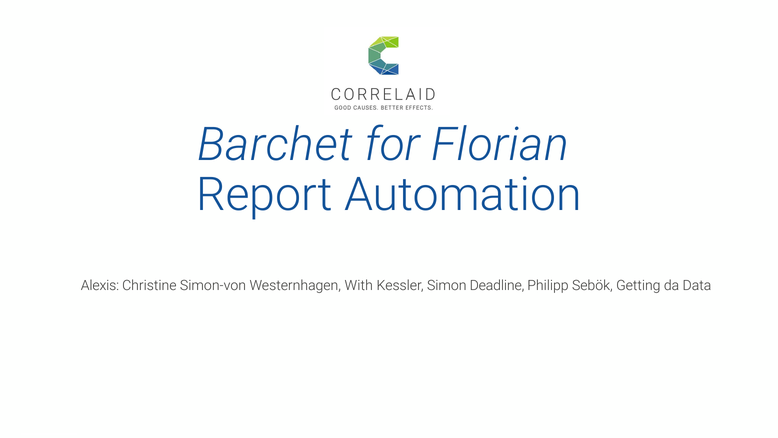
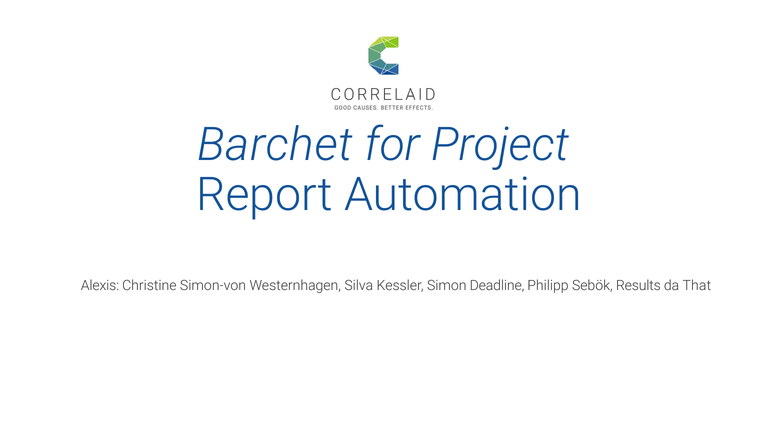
Florian: Florian -> Project (500, 145)
With: With -> Silva (359, 286)
Getting: Getting -> Results (638, 286)
Data: Data -> That (697, 286)
